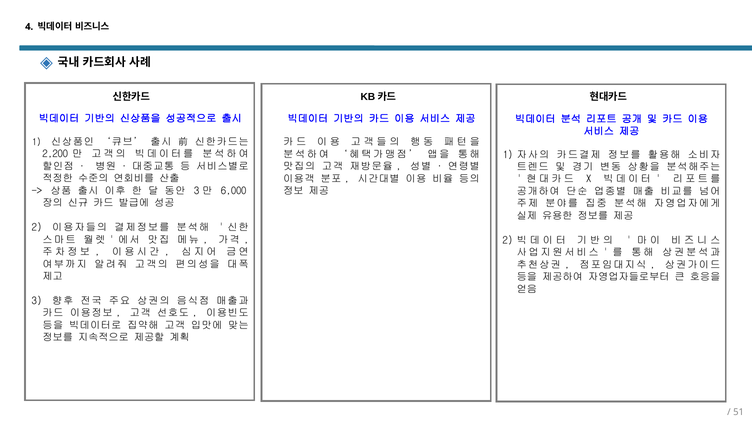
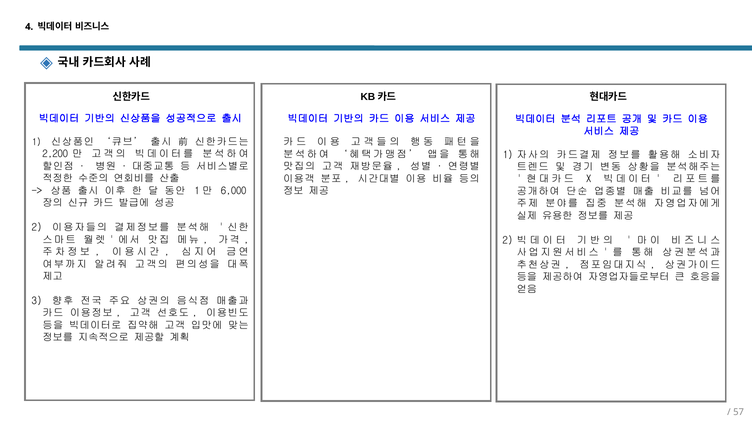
3: 3 -> 1 (197, 191)
51: 51 -> 57 (739, 412)
